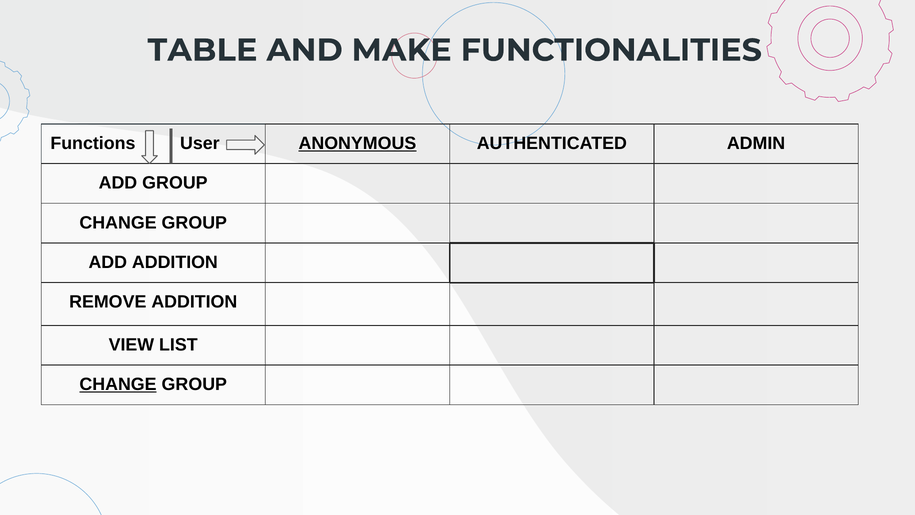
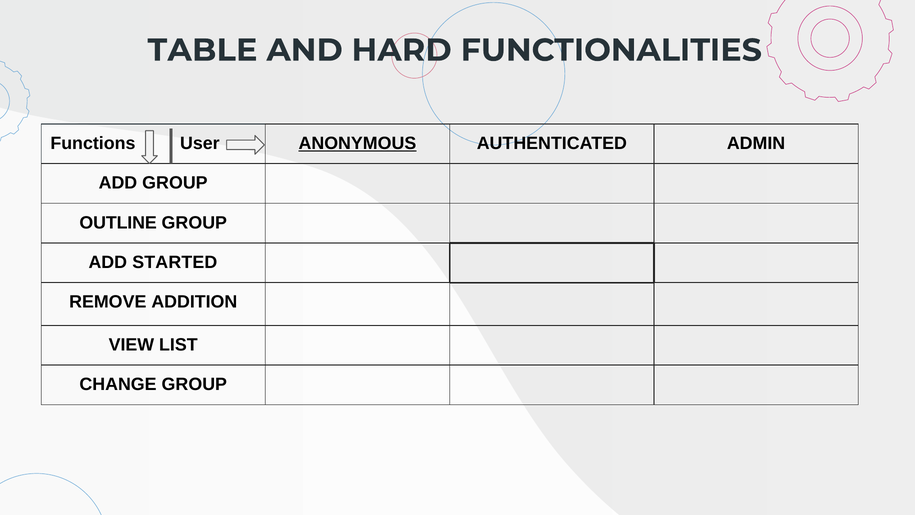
MAKE: MAKE -> HARD (402, 50)
CHANGE: CHANGE -> OUTLINE (118, 223)
ADD ADDITION: ADDITION -> STARTED (175, 262)
CHANGE underline: present -> none (118, 384)
